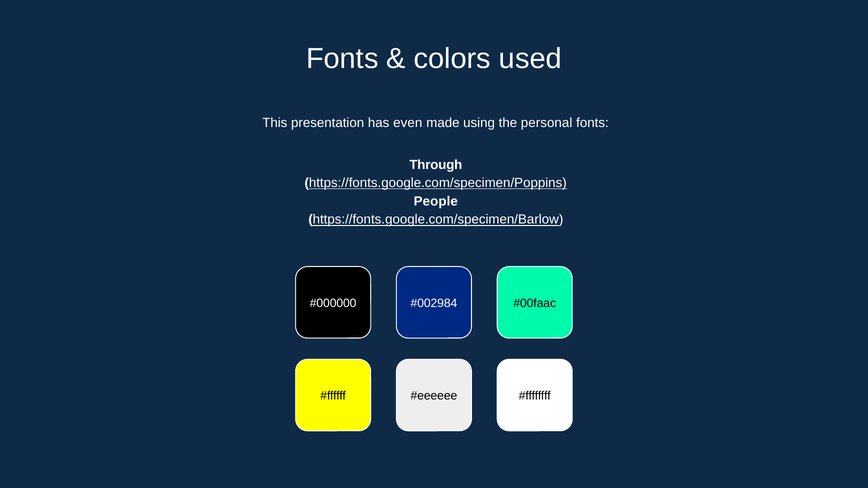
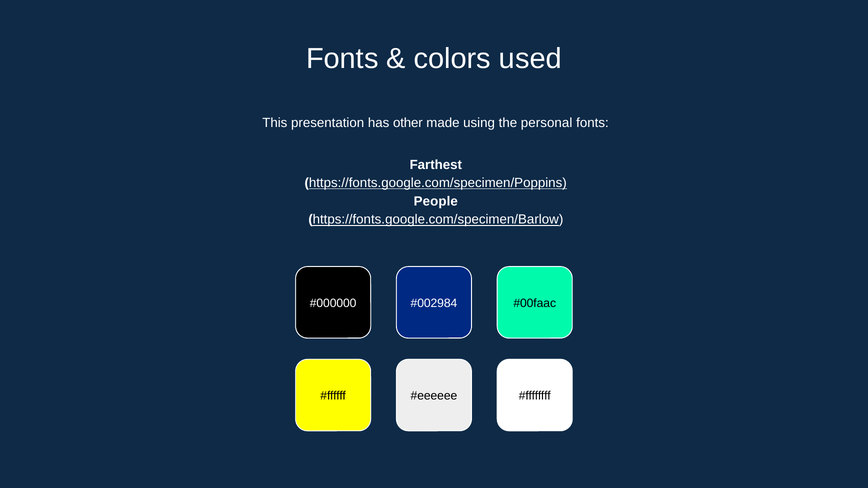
even: even -> other (408, 123)
Through: Through -> Farthest (436, 165)
